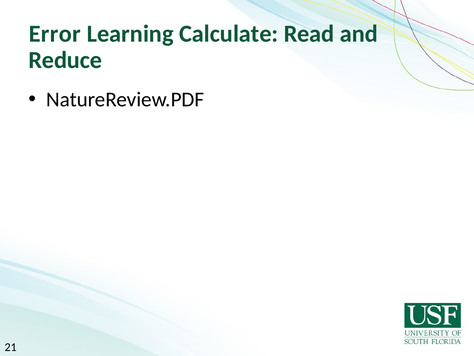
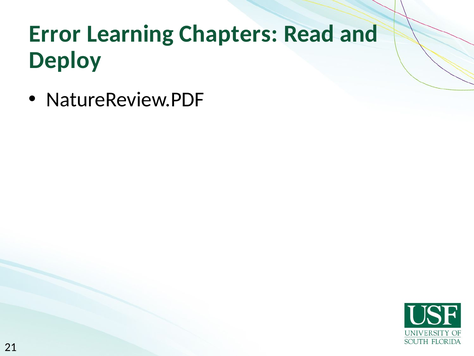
Calculate: Calculate -> Chapters (229, 34)
Reduce: Reduce -> Deploy (65, 60)
